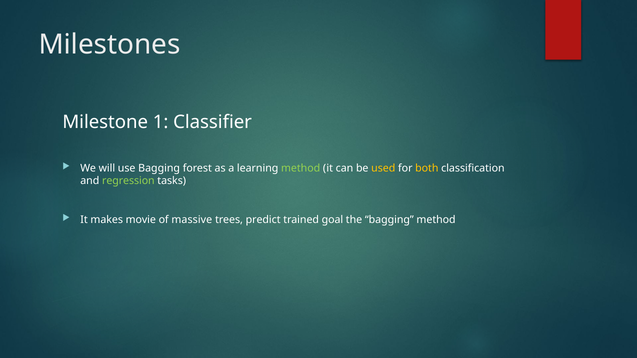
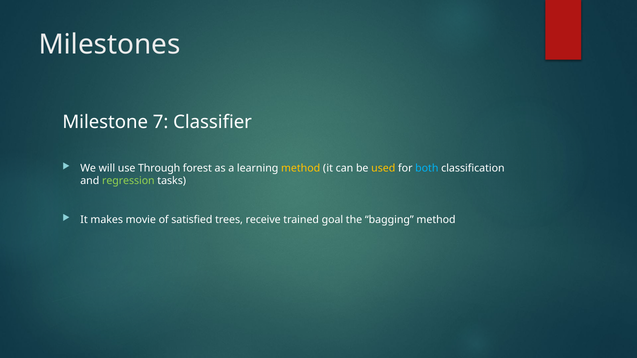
1: 1 -> 7 (161, 122)
use Bagging: Bagging -> Through (159, 168)
method colour: light green -> yellow (301, 168)
both colour: yellow -> light blue (427, 168)
massive: massive -> satisfied (192, 220)
predict: predict -> receive (263, 220)
